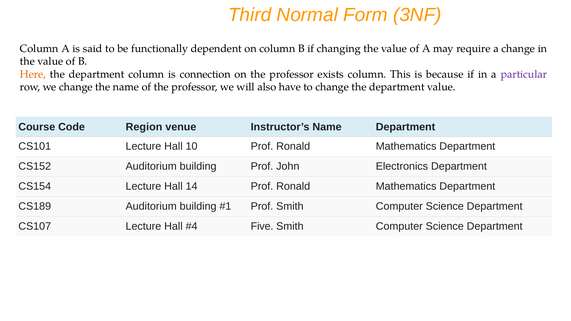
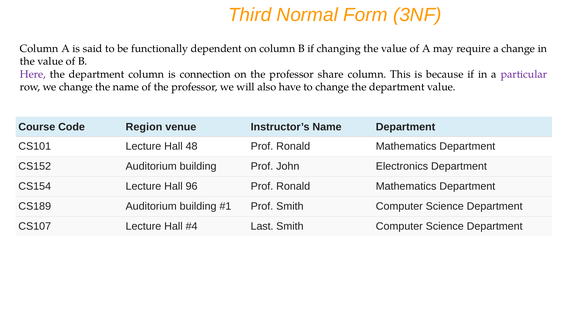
Here colour: orange -> purple (33, 74)
exists: exists -> share (331, 74)
10: 10 -> 48 (192, 146)
14: 14 -> 96 (192, 186)
Five: Five -> Last (262, 226)
